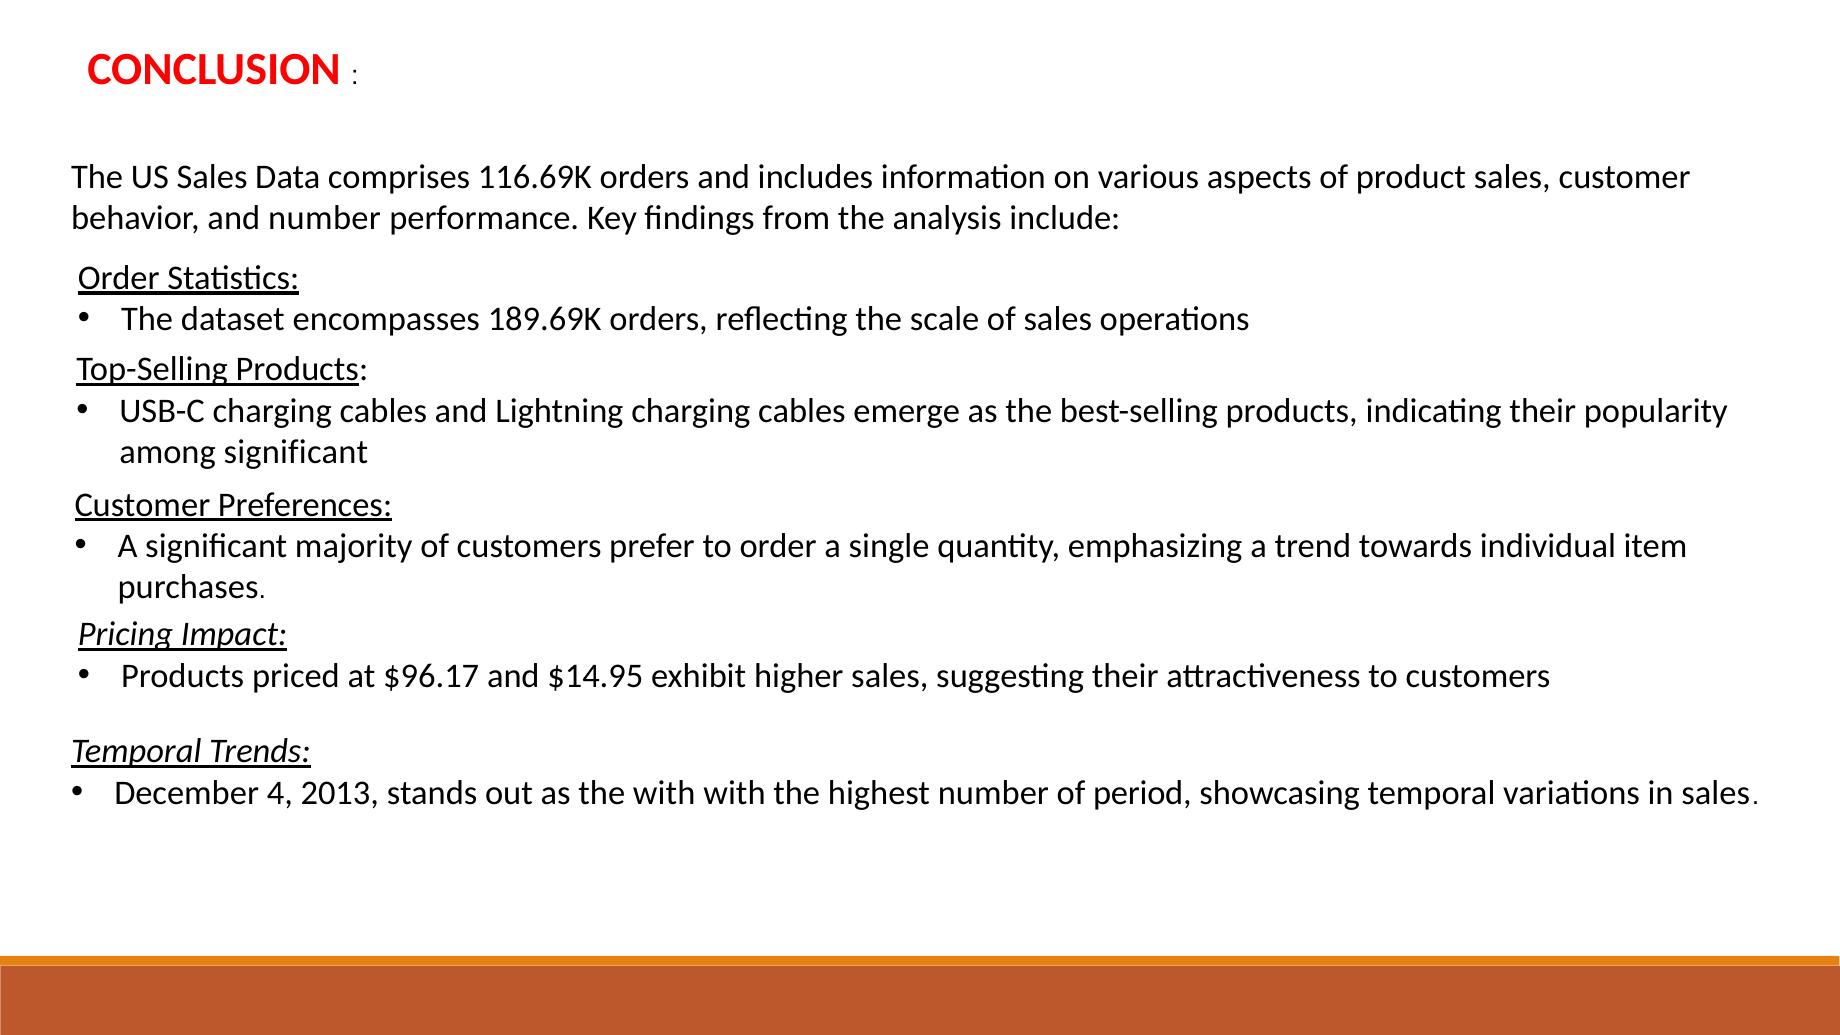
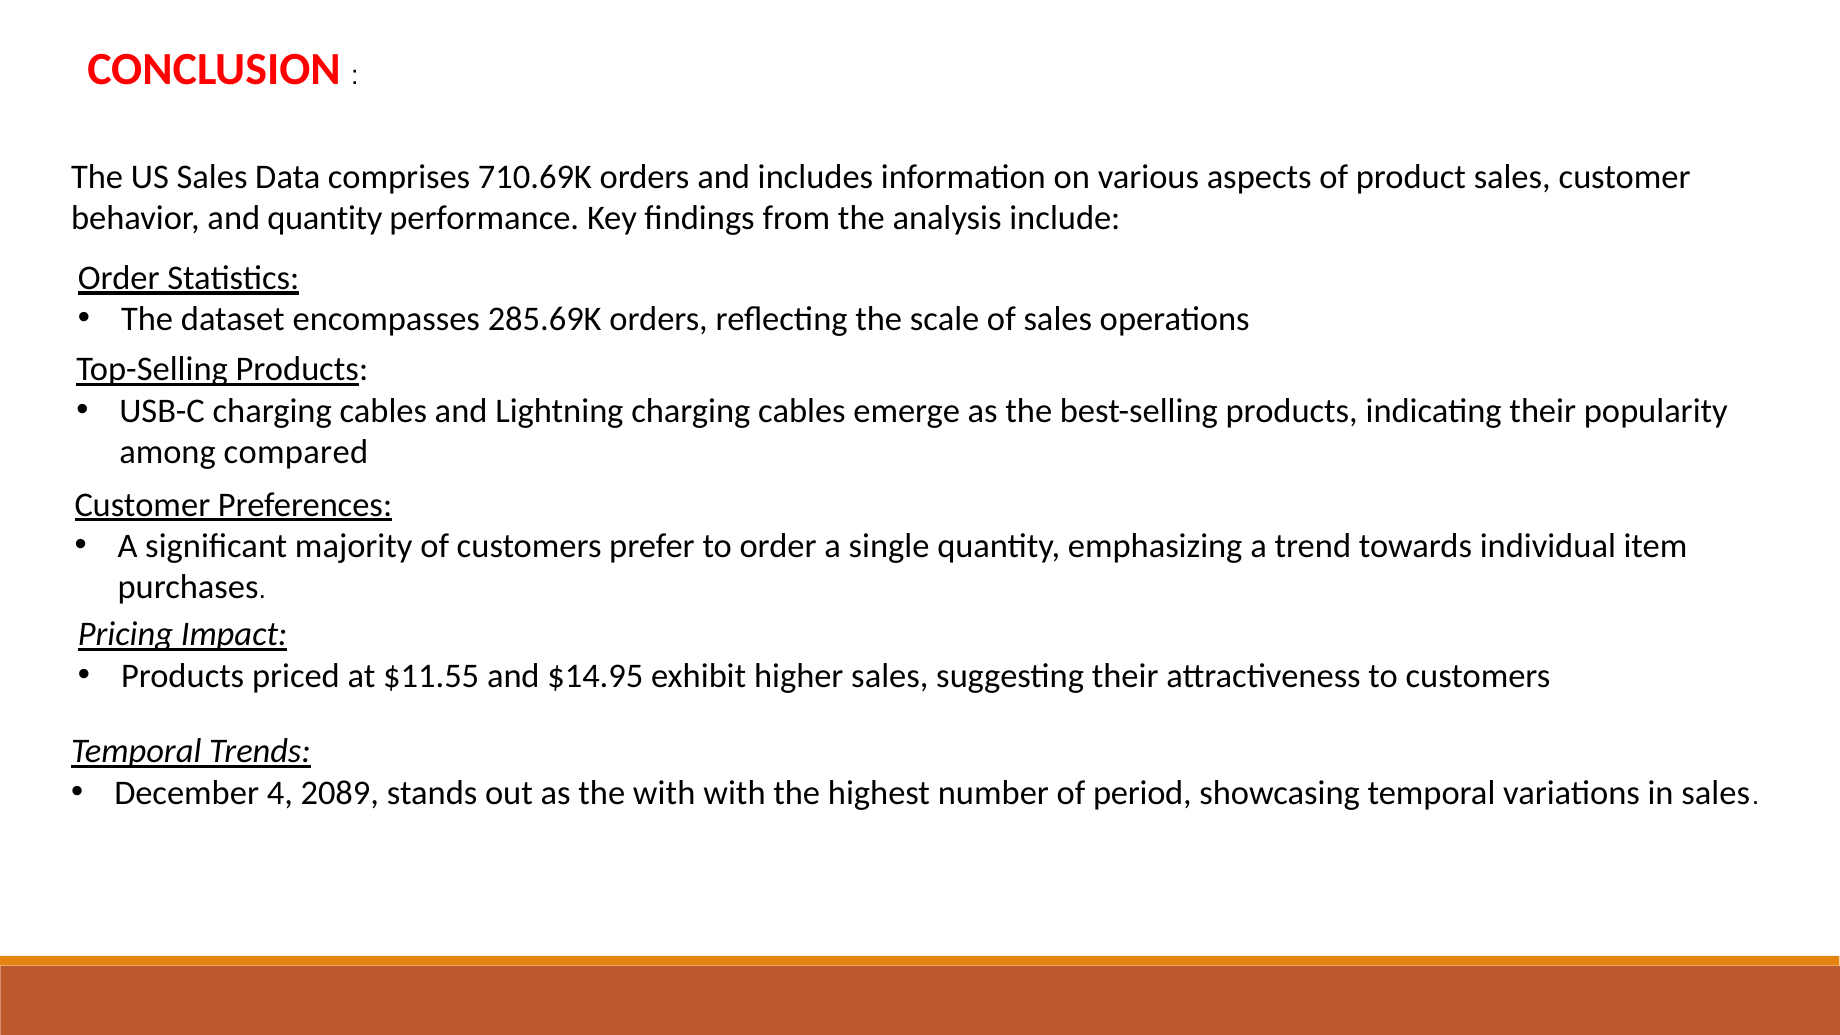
116.69K: 116.69K -> 710.69K (535, 177)
and number: number -> quantity (325, 218)
189.69K: 189.69K -> 285.69K (545, 319)
among significant: significant -> compared (296, 452)
$96.17: $96.17 -> $11.55 (431, 676)
2013: 2013 -> 2089 (340, 793)
